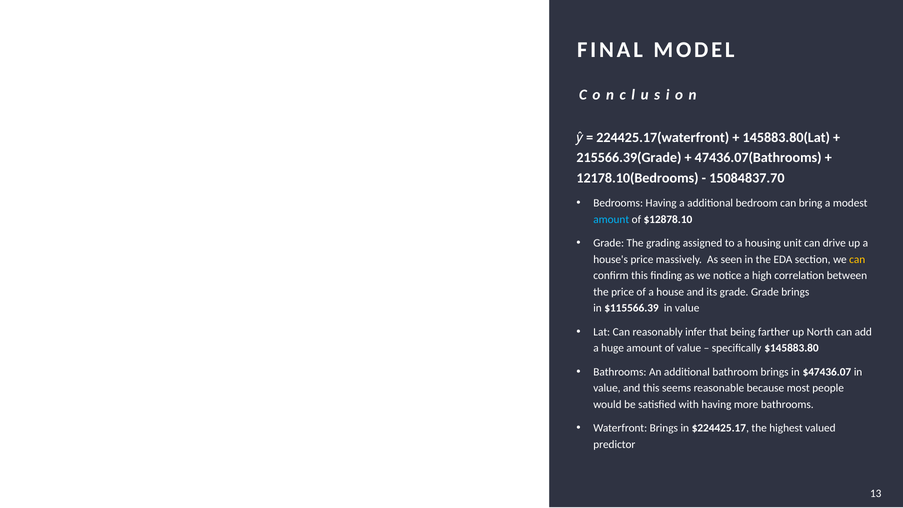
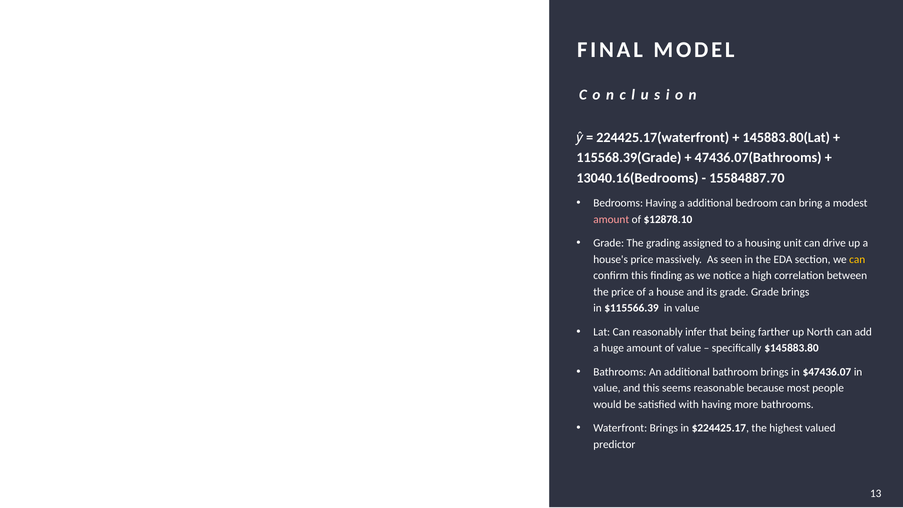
215566.39(Grade: 215566.39(Grade -> 115568.39(Grade (629, 158)
12178.10(Bedrooms: 12178.10(Bedrooms -> 13040.16(Bedrooms (638, 178)
15084837.70: 15084837.70 -> 15584887.70 (747, 178)
amount colour: light blue -> pink (611, 219)
